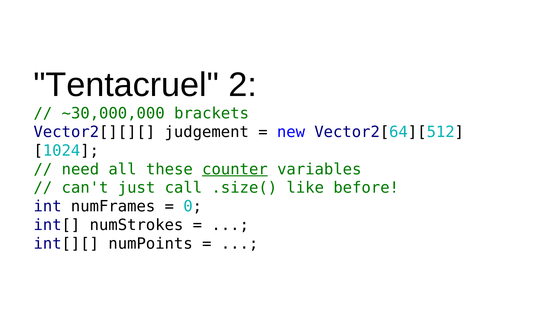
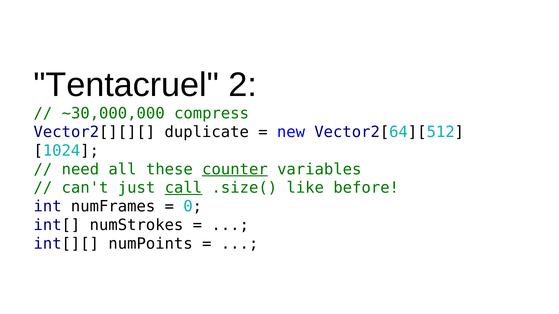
brackets: brackets -> compress (212, 114)
judgement: judgement -> duplicate (207, 132)
call underline: none -> present (183, 188)
